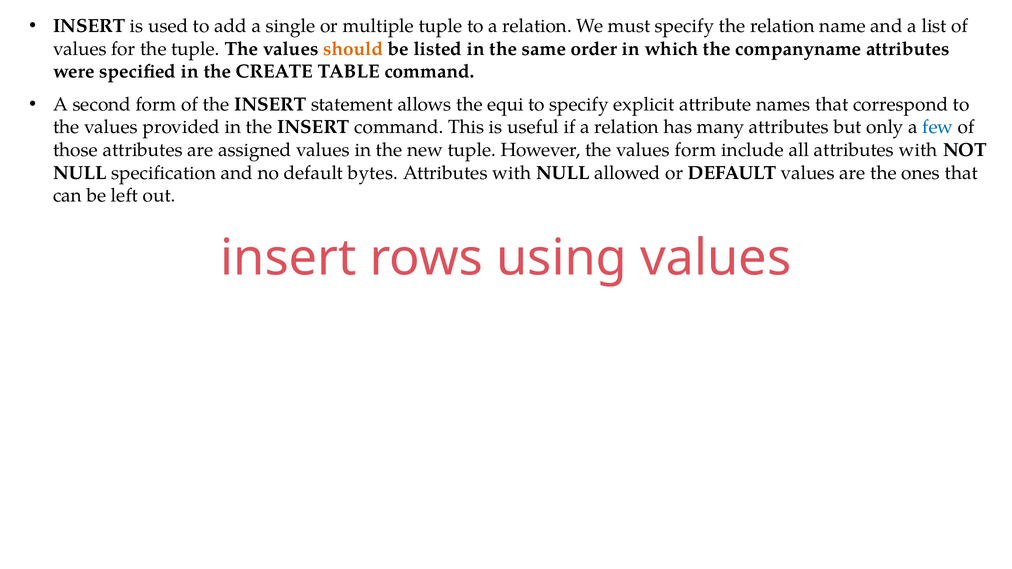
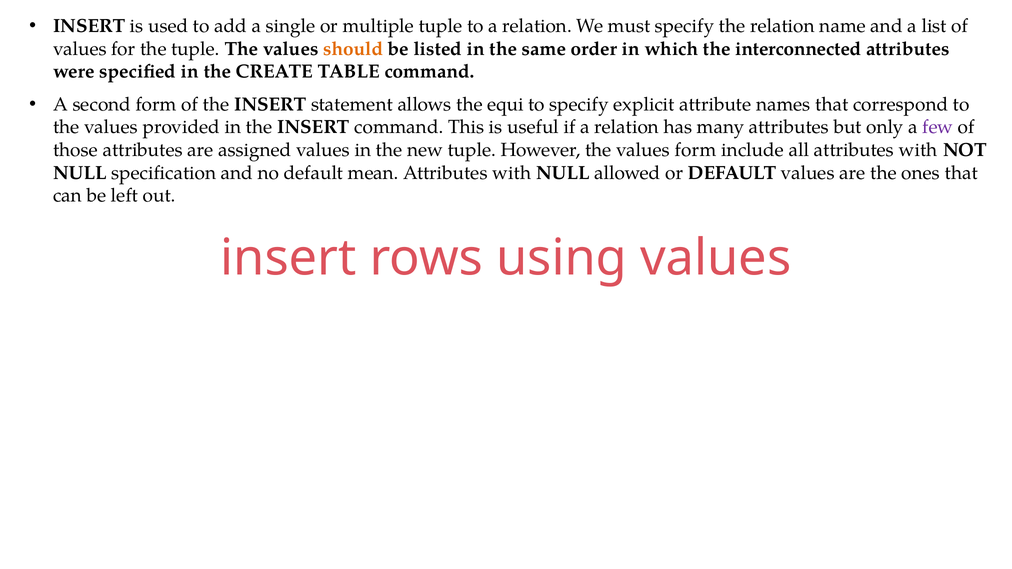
companyname: companyname -> interconnected (798, 49)
few colour: blue -> purple (938, 127)
bytes: bytes -> mean (373, 173)
